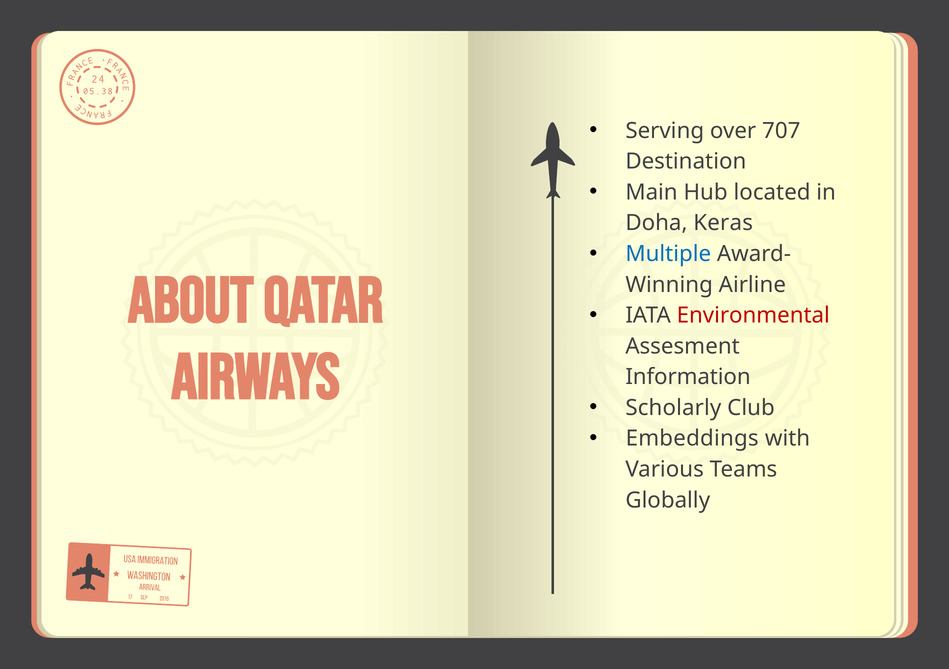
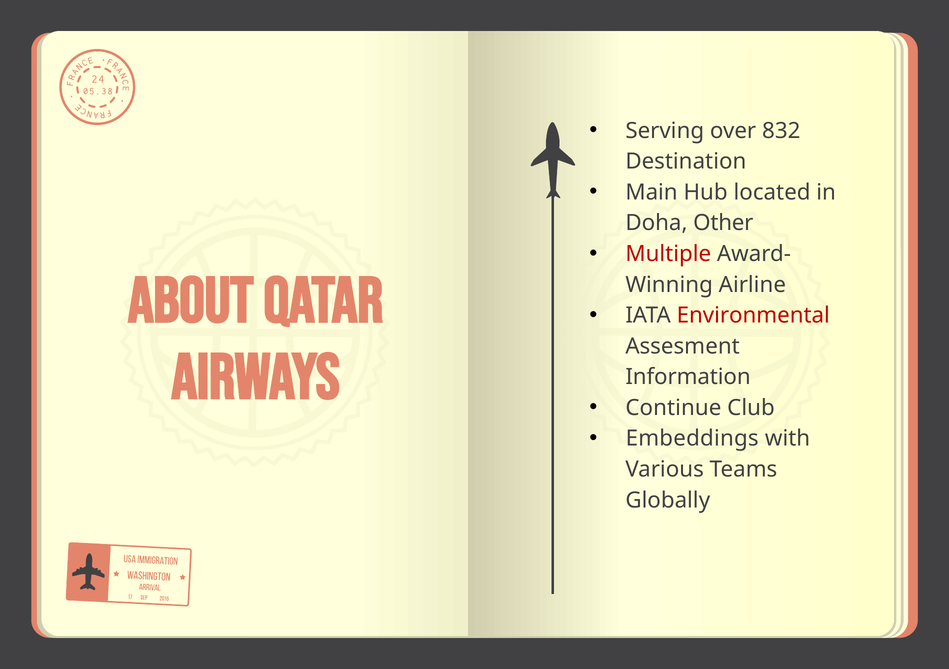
707: 707 -> 832 (781, 131)
Keras: Keras -> Other (723, 223)
Multiple colour: blue -> red (668, 254)
Scholarly: Scholarly -> Continue (673, 408)
